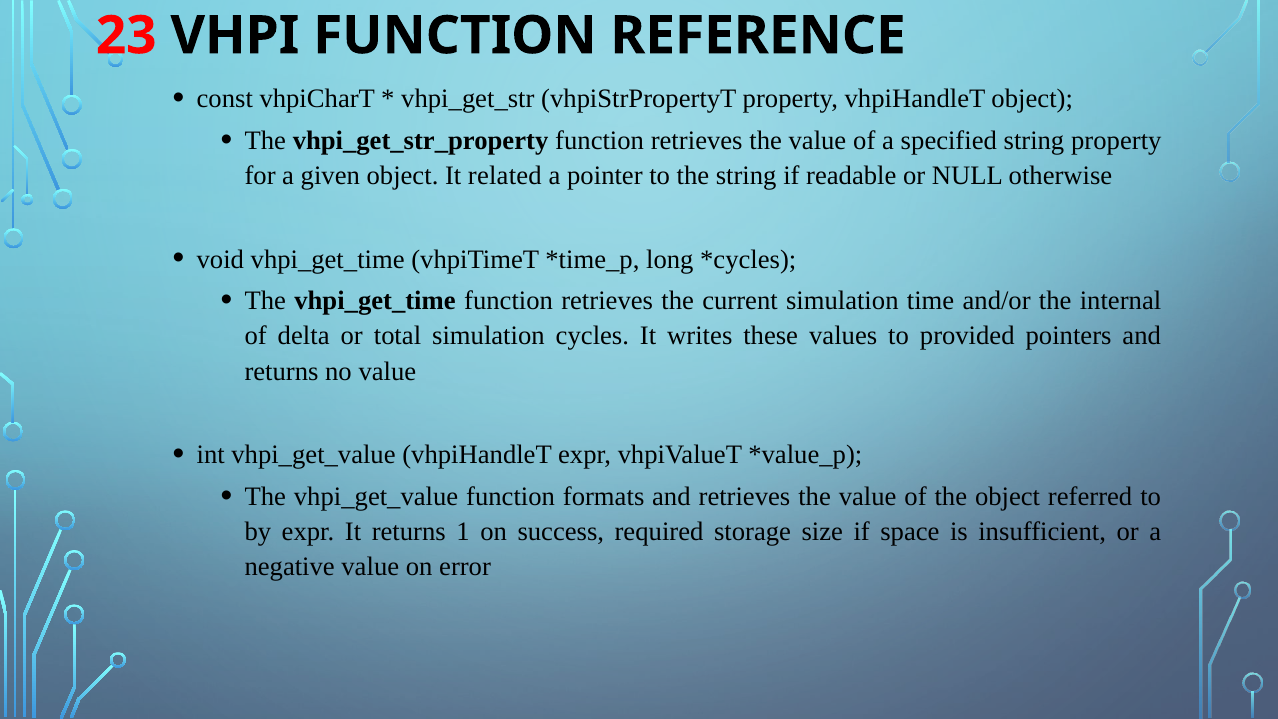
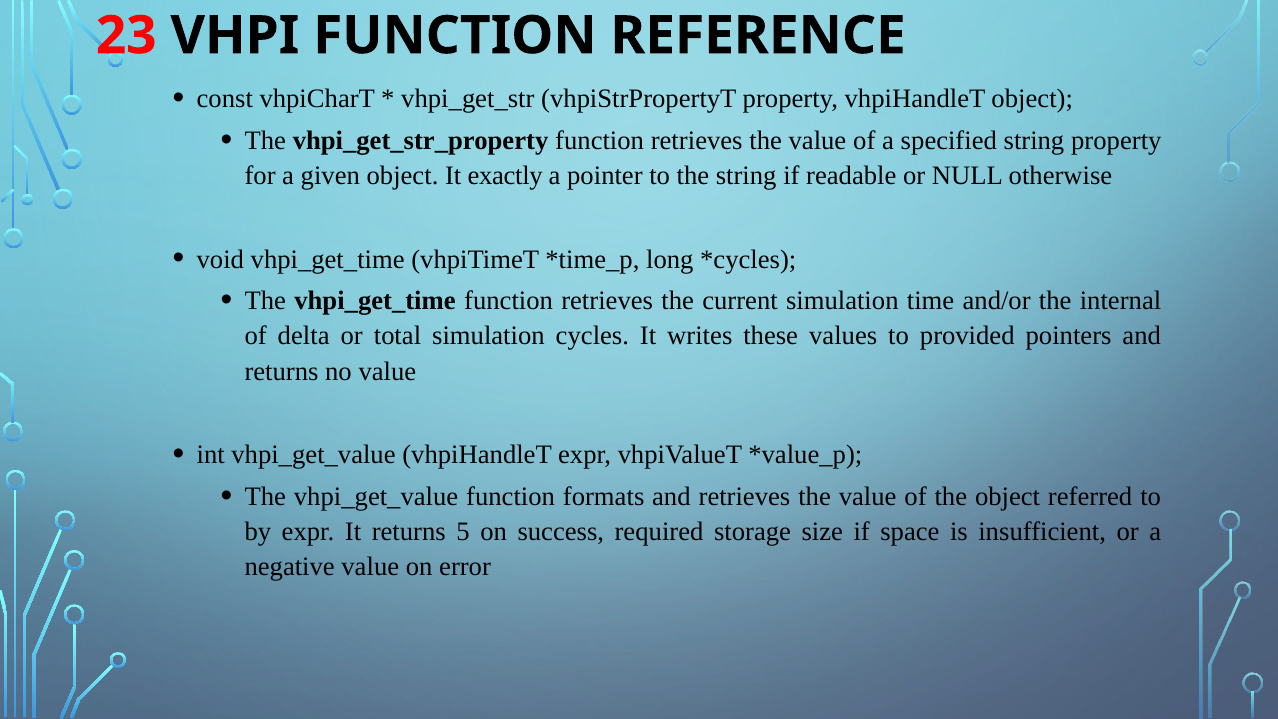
related: related -> exactly (505, 176)
1: 1 -> 5 (463, 532)
